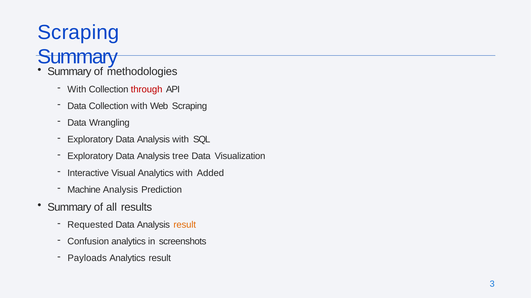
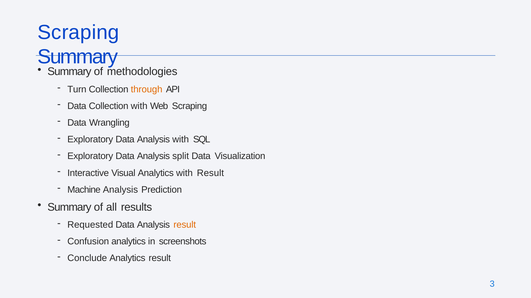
With: With -> Turn (77, 89)
through colour: red -> orange (147, 89)
tree: tree -> split (181, 157)
with Added: Added -> Result (210, 173)
Payloads: Payloads -> Conclude (87, 259)
